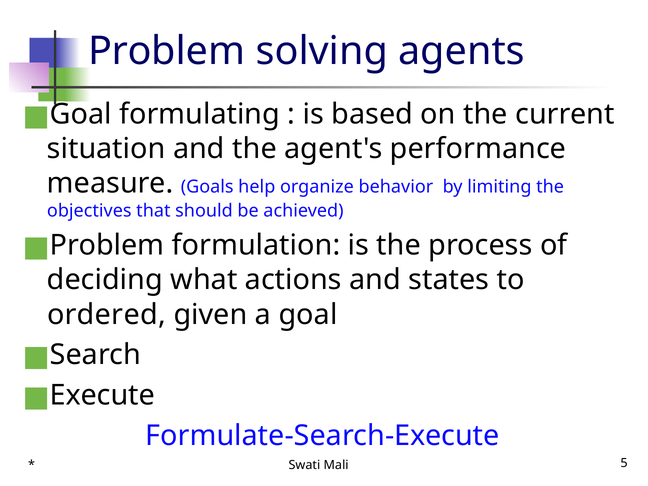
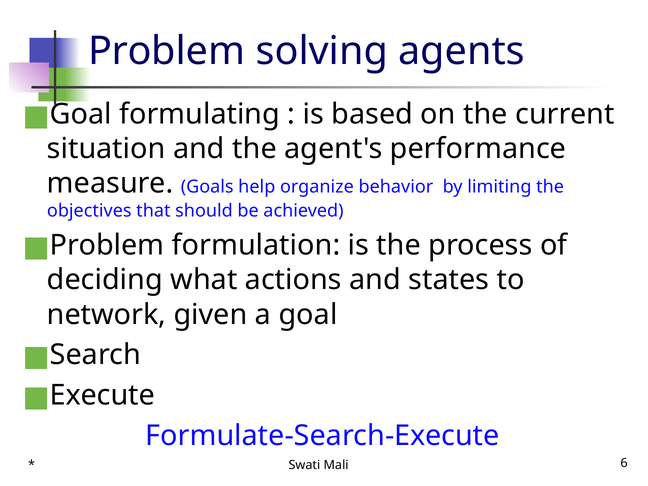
ordered: ordered -> network (107, 315)
5: 5 -> 6 (624, 463)
